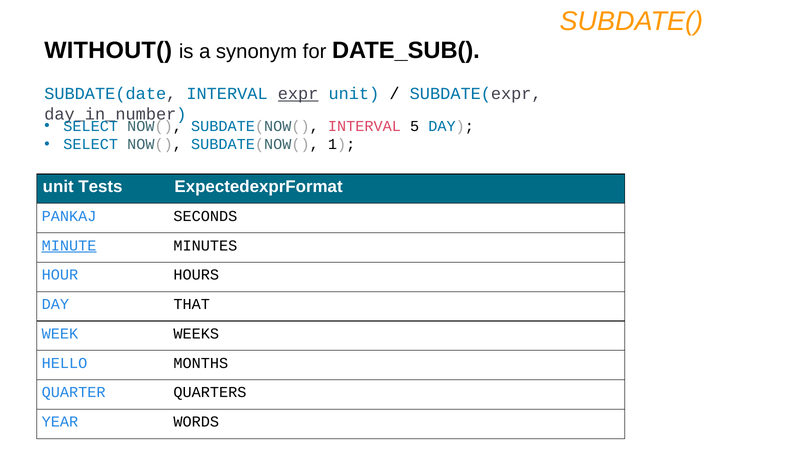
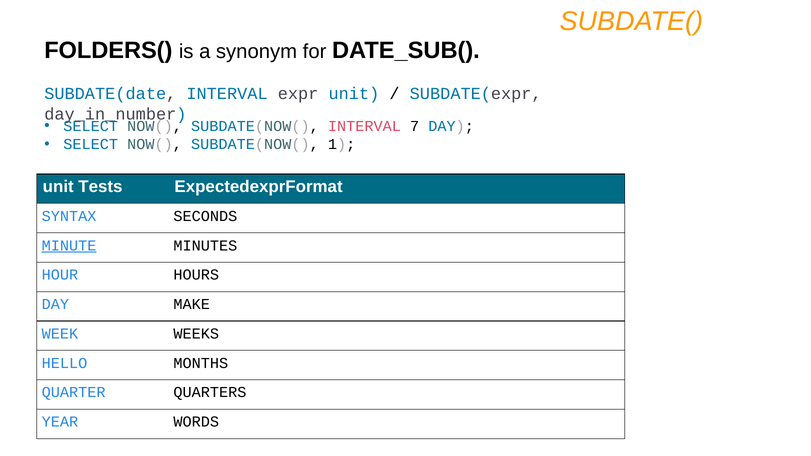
WITHOUT(: WITHOUT( -> FOLDERS( (108, 51)
expr underline: present -> none (298, 94)
5: 5 -> 7 (415, 126)
PANKAJ: PANKAJ -> SYNTAX (69, 216)
THAT: THAT -> MAKE (192, 304)
